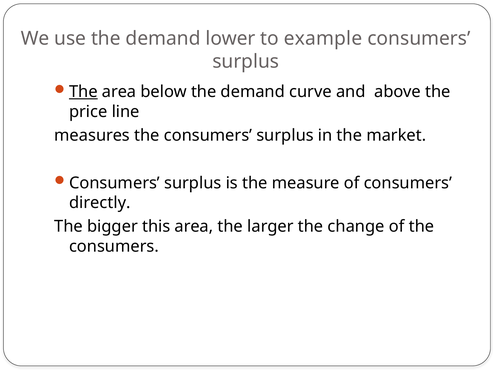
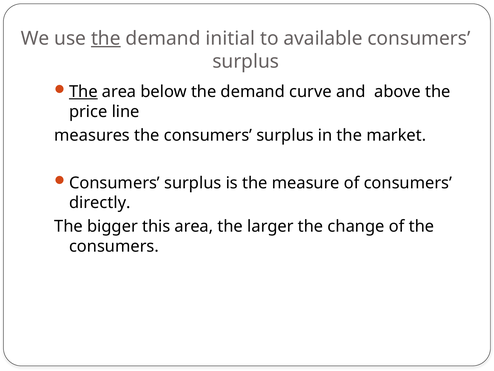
the underline: none -> present (106, 38)
lower: lower -> initial (230, 38)
example: example -> available (323, 38)
